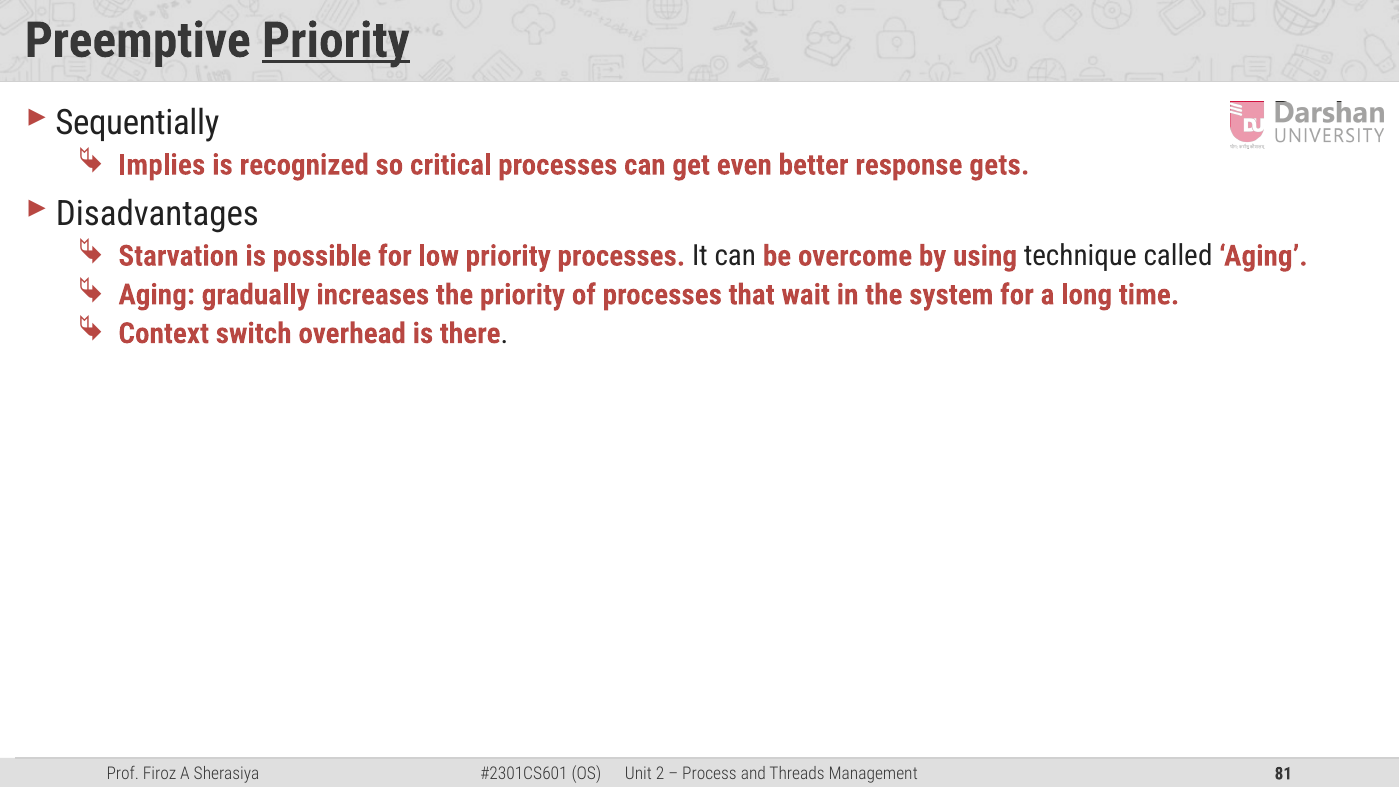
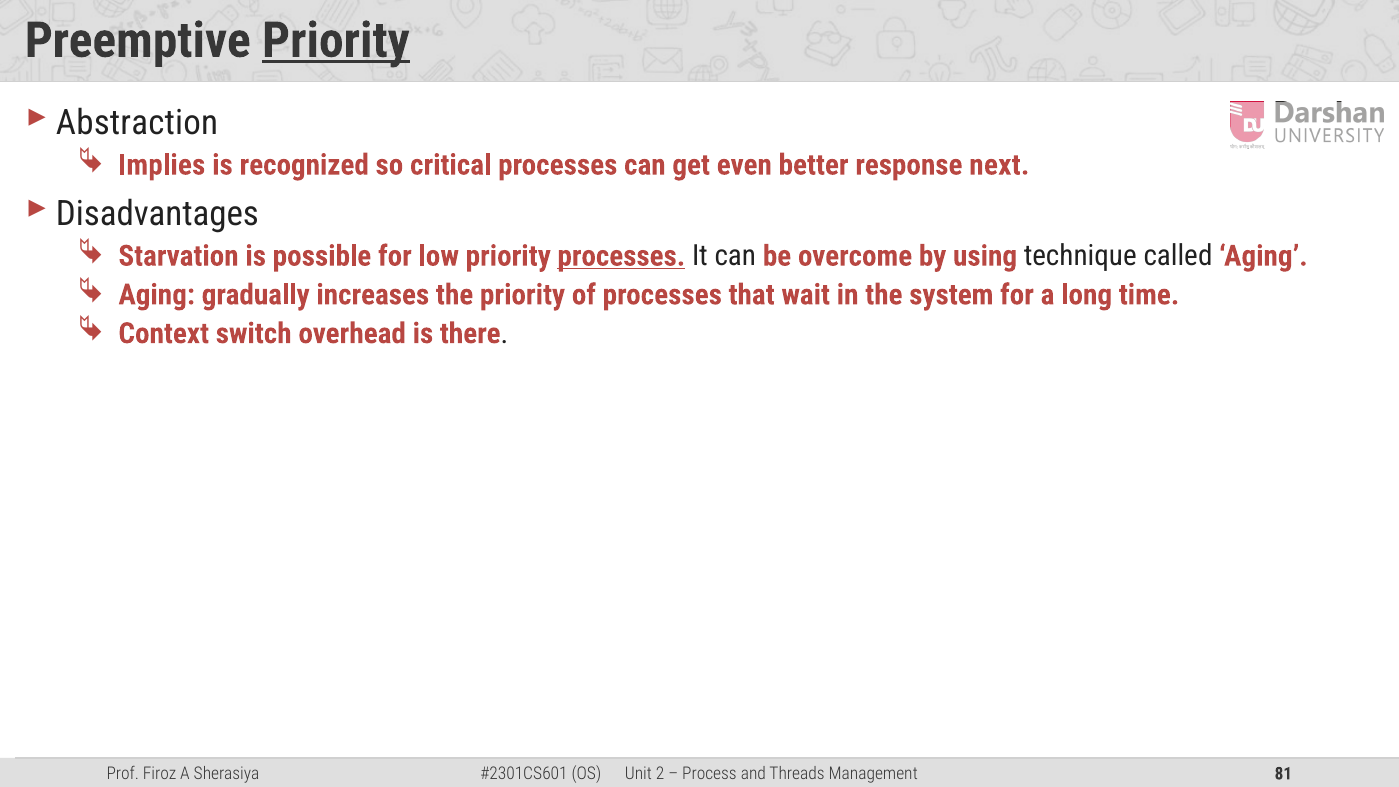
Sequentially: Sequentially -> Abstraction (137, 123)
gets: gets -> next (999, 165)
processes underline: none -> present (621, 256)
